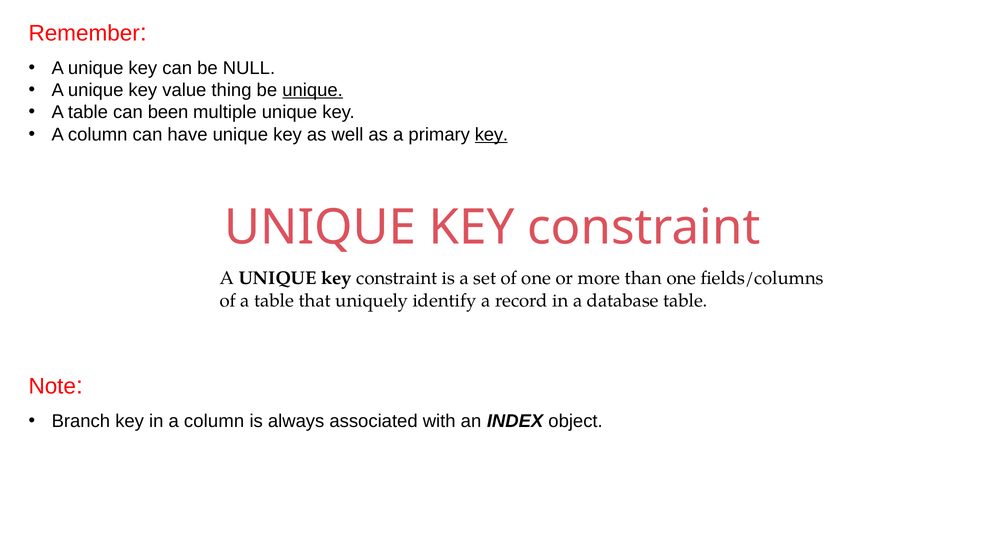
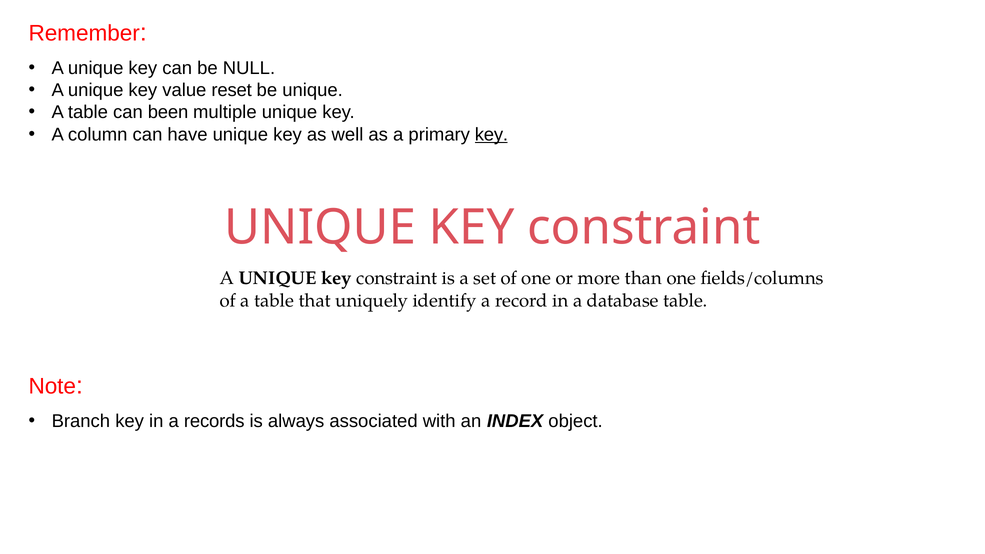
thing: thing -> reset (232, 90)
unique underline: present -> none (313, 90)
in a column: column -> records (214, 421)
